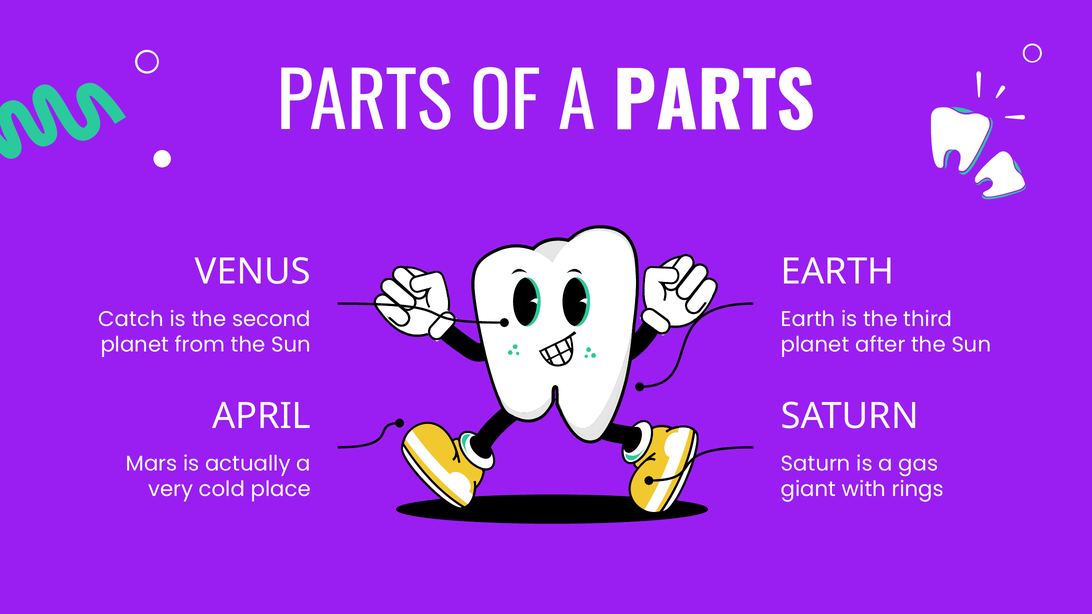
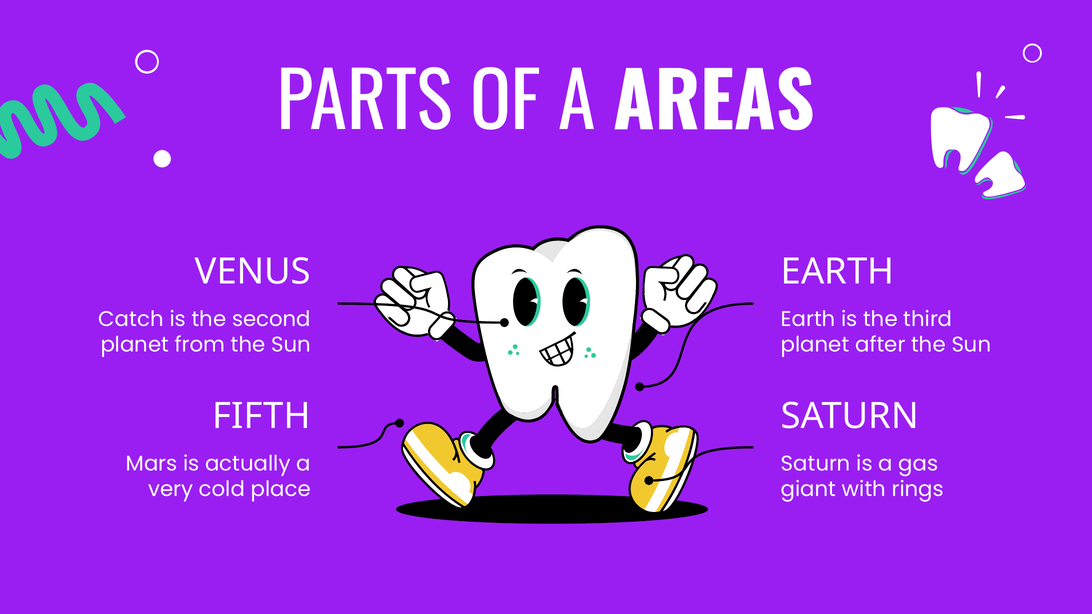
A PARTS: PARTS -> AREAS (714, 104)
APRIL: APRIL -> FIFTH (261, 416)
